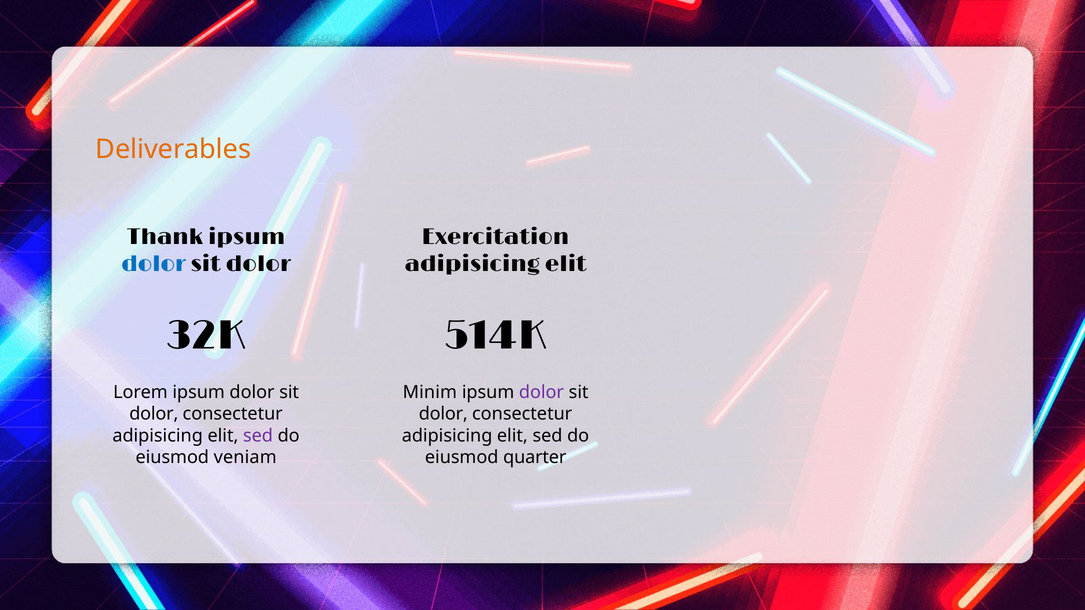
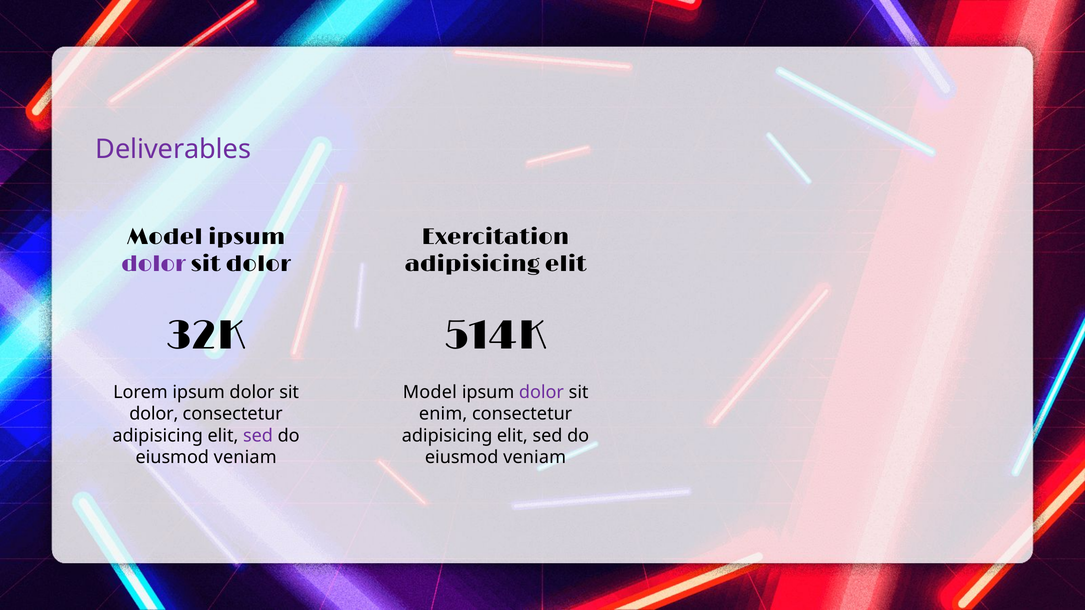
Deliverables colour: orange -> purple (173, 149)
Thank: Thank -> Model (165, 237)
dolor colour: blue -> purple (153, 264)
Minim: Minim -> Model (430, 392)
dolor: dolor -> enim (443, 414)
quarter: quarter -> veniam (535, 458)
